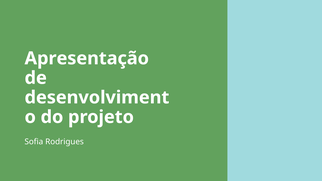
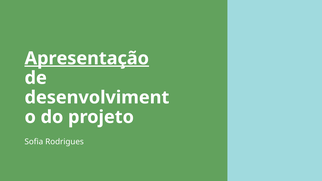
Apresentação underline: none -> present (87, 58)
